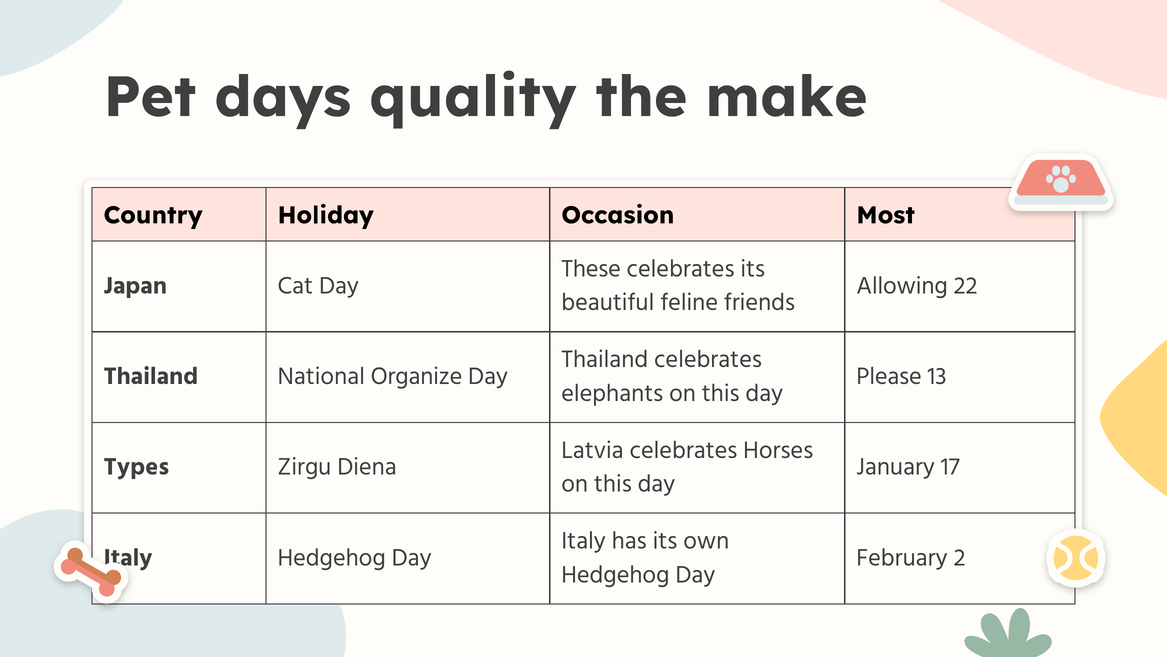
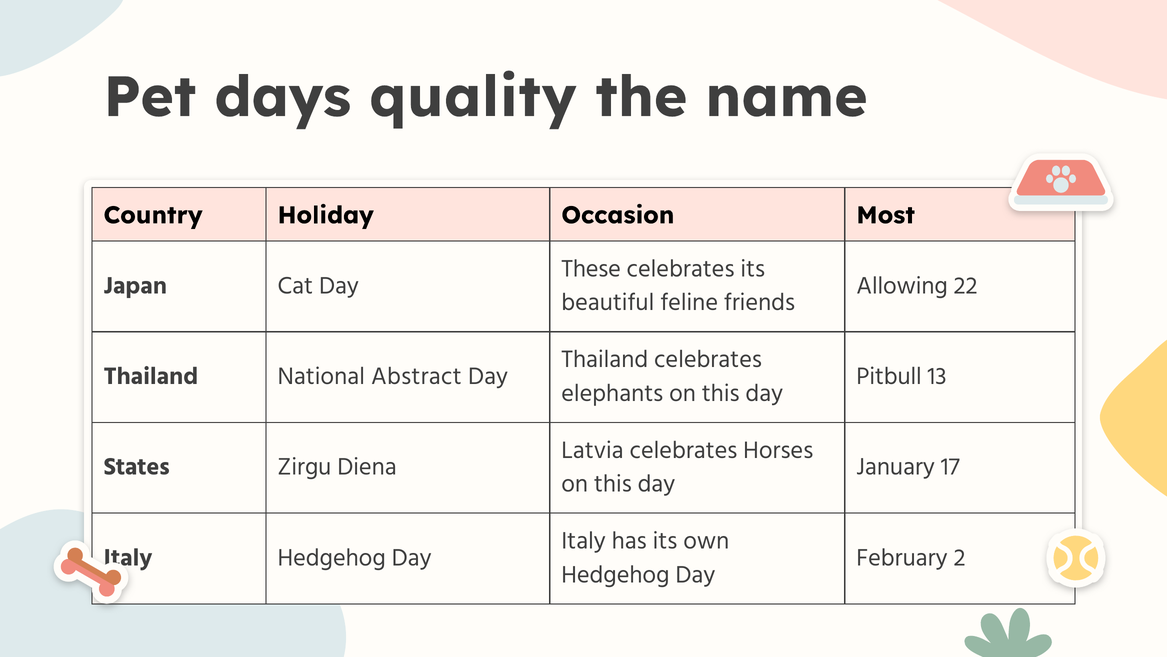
make: make -> name (786, 97)
Organize: Organize -> Abstract (416, 376)
Please: Please -> Pitbull (889, 376)
Types: Types -> States (137, 467)
